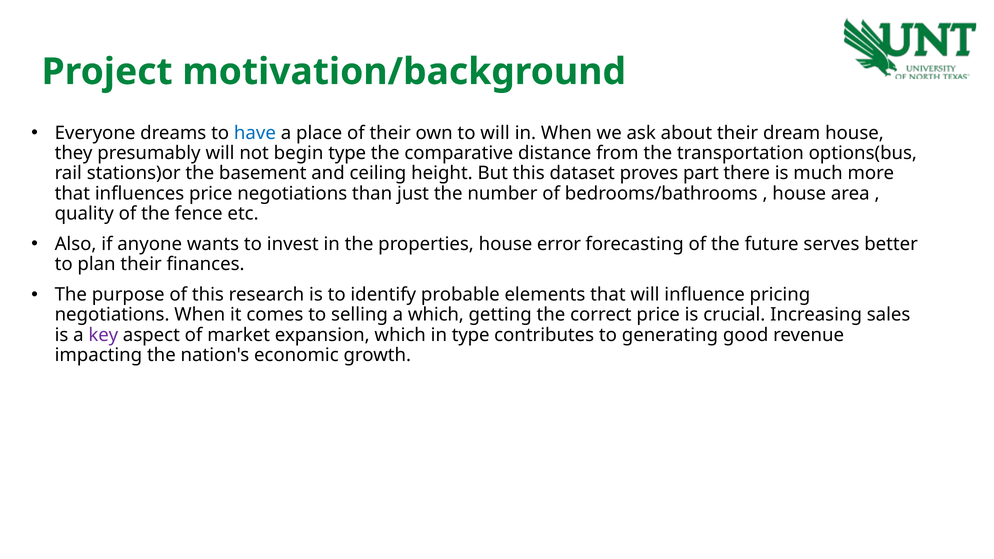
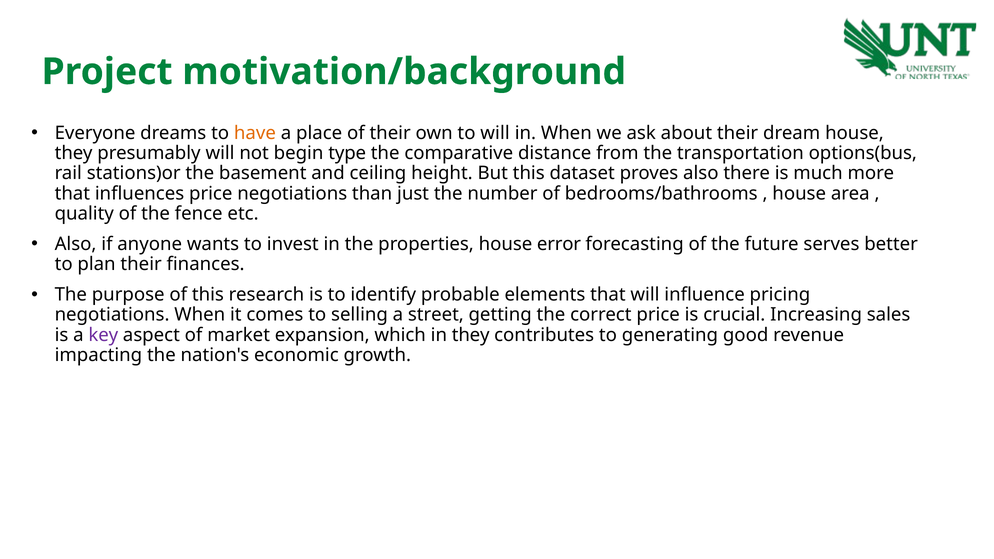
have colour: blue -> orange (255, 133)
proves part: part -> also (701, 173)
a which: which -> street (436, 315)
in type: type -> they (471, 335)
